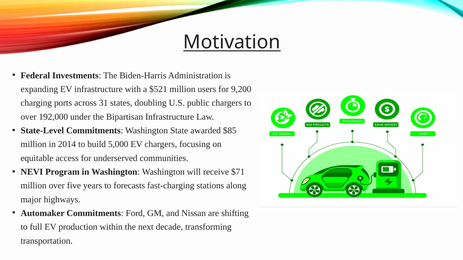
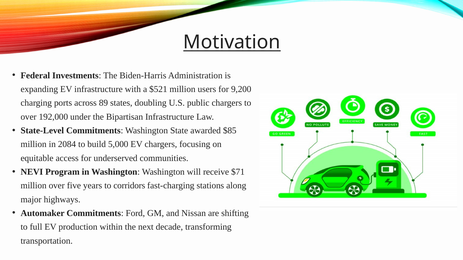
31: 31 -> 89 (103, 103)
2014: 2014 -> 2084 (67, 145)
forecasts: forecasts -> corridors (129, 186)
